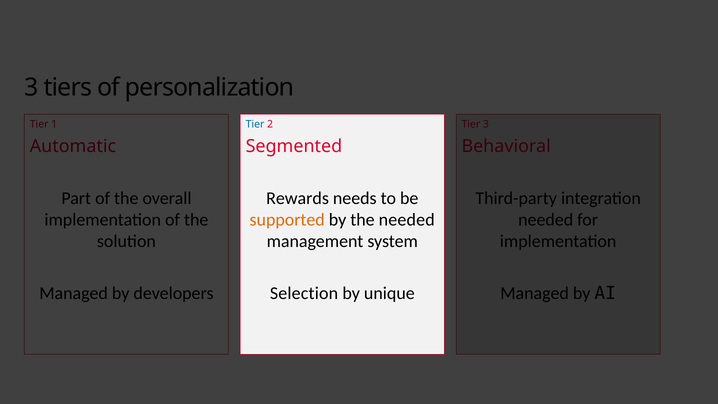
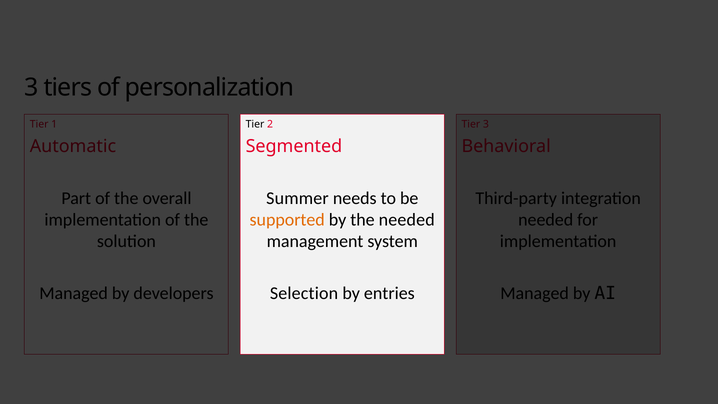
Tier colour: blue -> black (255, 124)
Rewards: Rewards -> Summer (297, 198)
unique: unique -> entries (389, 293)
